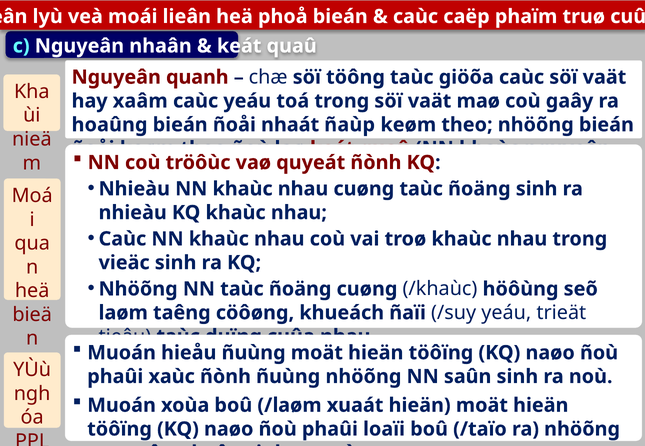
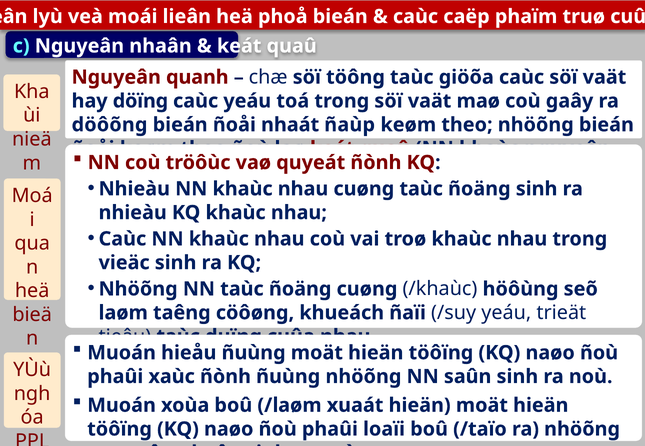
xaâm: xaâm -> döïng (140, 101)
hoaûng: hoaûng -> döôõng (109, 125)
